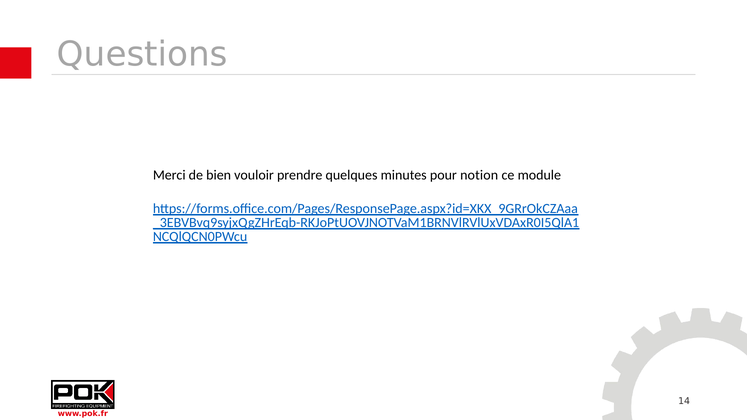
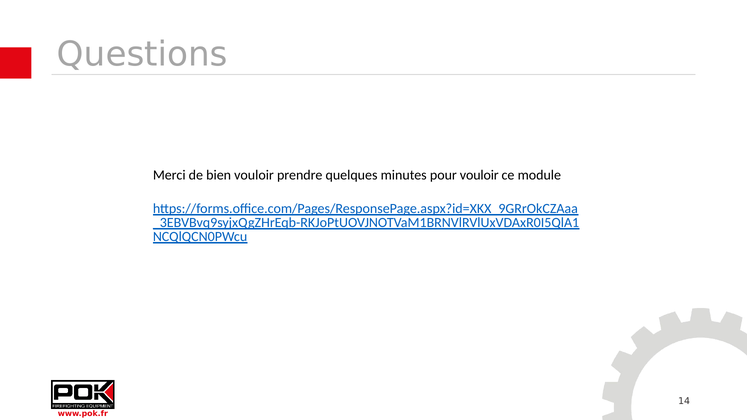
pour notion: notion -> vouloir (479, 175)
